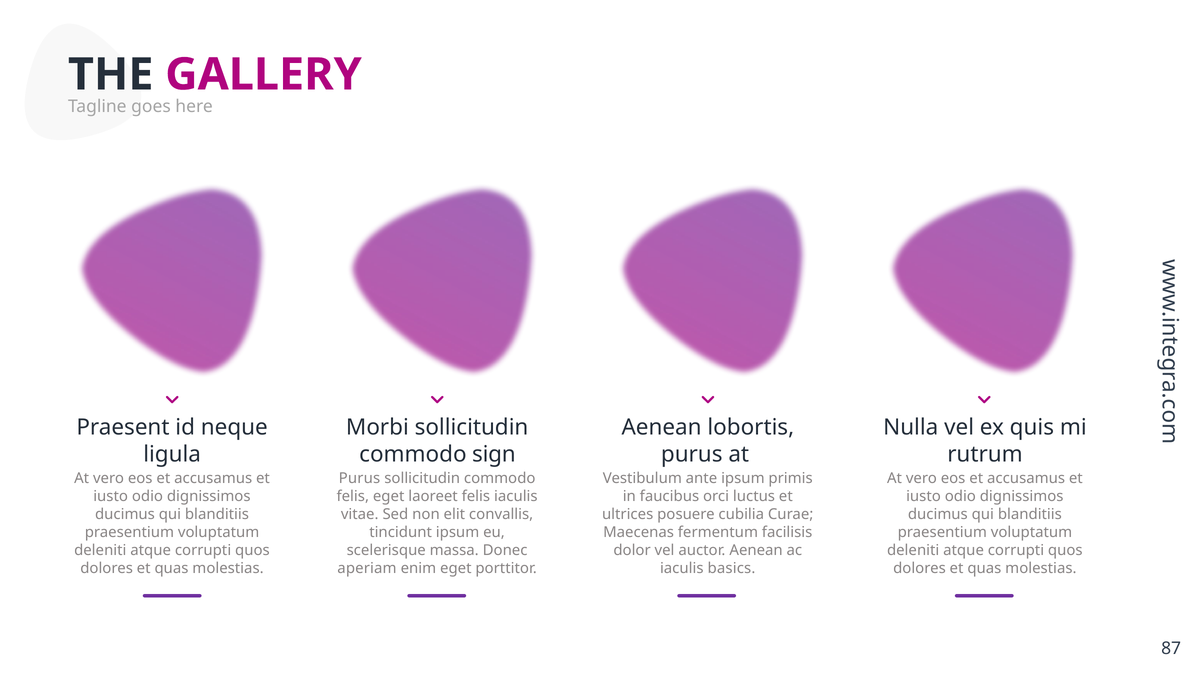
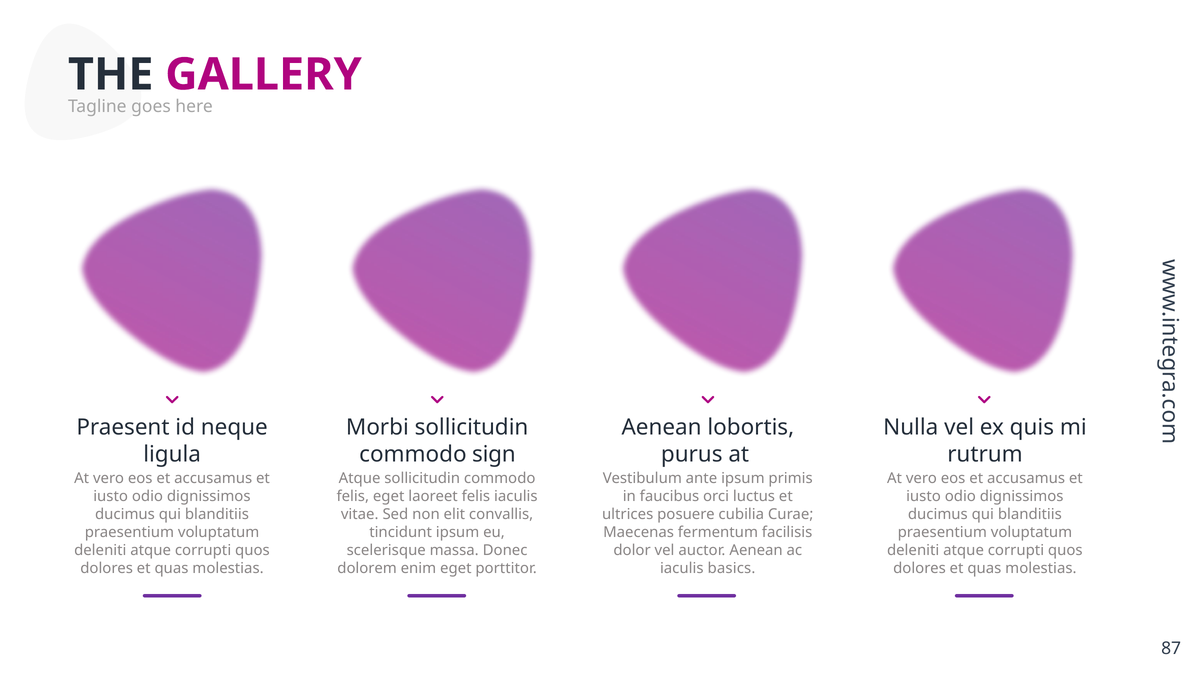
Purus: Purus -> Atque (360, 479)
aperiam: aperiam -> dolorem (367, 569)
